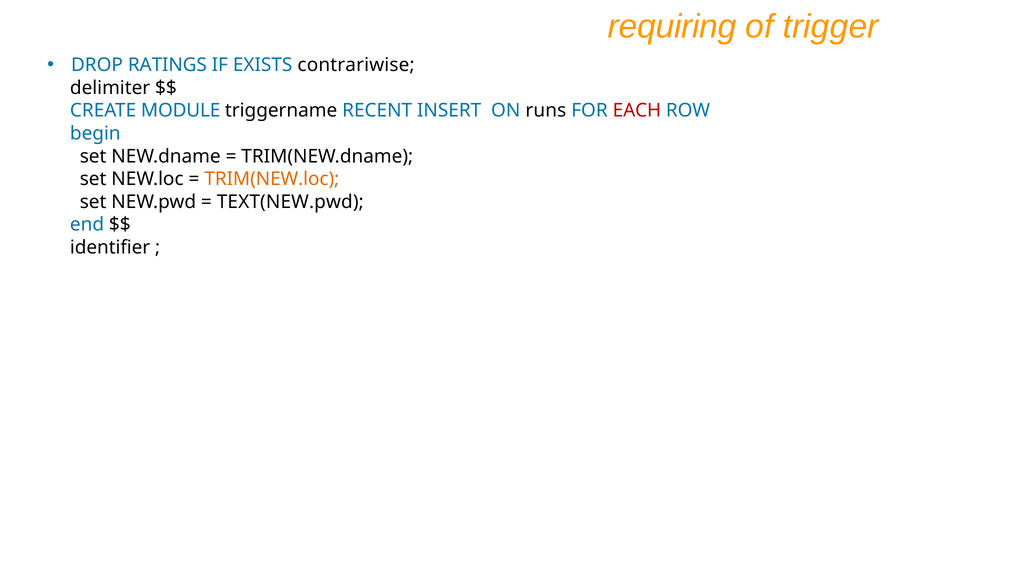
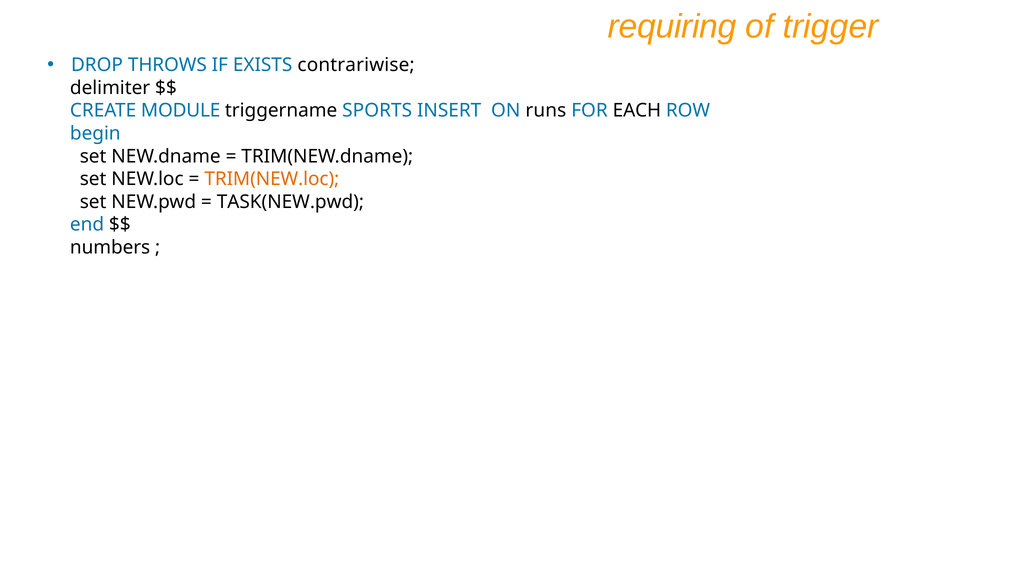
RATINGS: RATINGS -> THROWS (167, 65)
RECENT: RECENT -> SPORTS (377, 111)
EACH colour: red -> black (637, 111)
TEXT(NEW.pwd: TEXT(NEW.pwd -> TASK(NEW.pwd (290, 202)
identifier: identifier -> numbers (110, 247)
